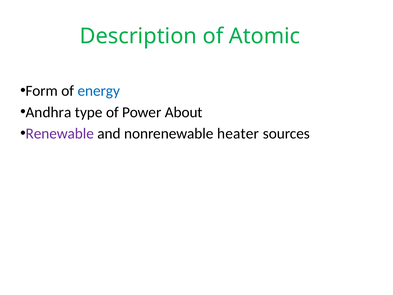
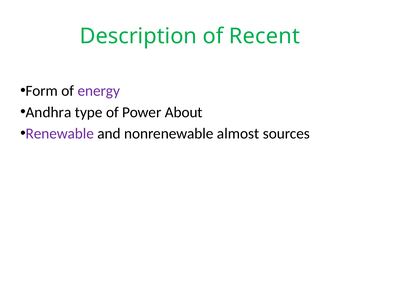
Atomic: Atomic -> Recent (264, 36)
energy colour: blue -> purple (99, 91)
heater: heater -> almost (238, 134)
